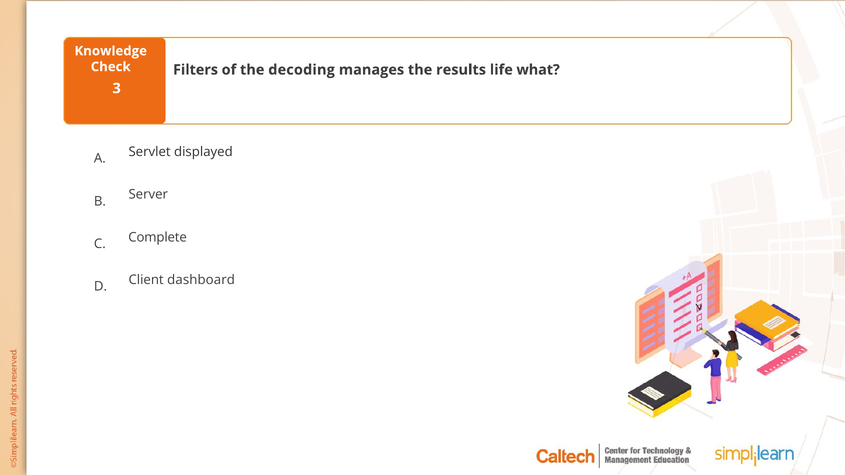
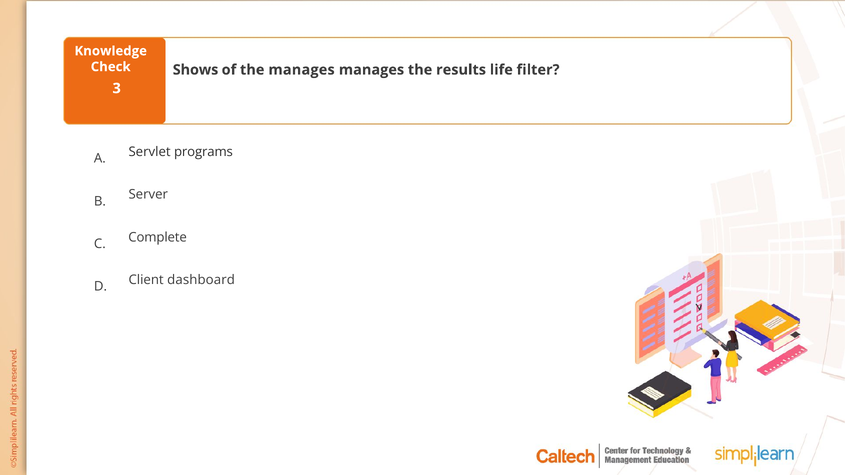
Filters: Filters -> Shows (196, 70)
the decoding: decoding -> manages (302, 70)
what: what -> filter (538, 70)
displayed: displayed -> programs (203, 152)
